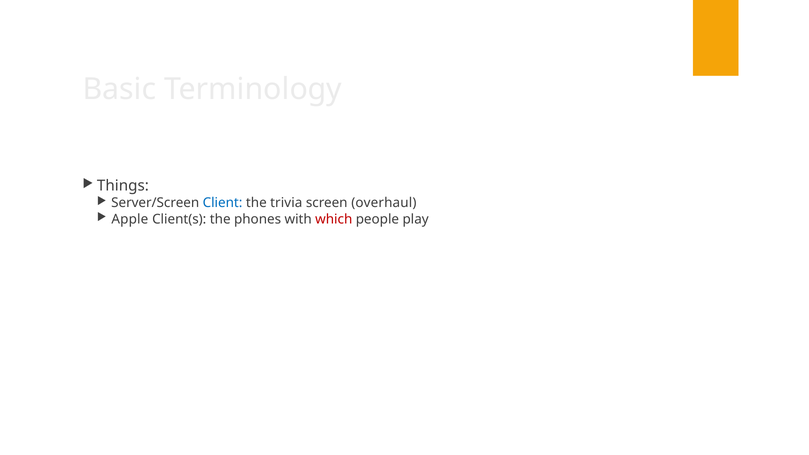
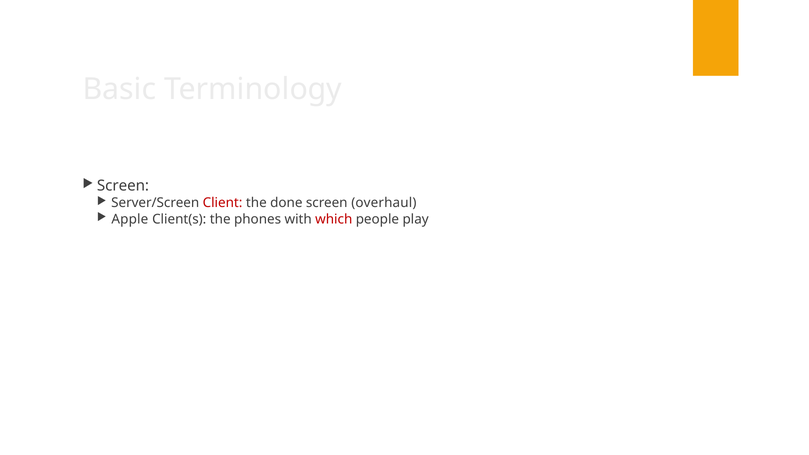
Things: Things -> Screen (123, 186)
Client colour: blue -> red (223, 203)
trivia: trivia -> done (286, 203)
